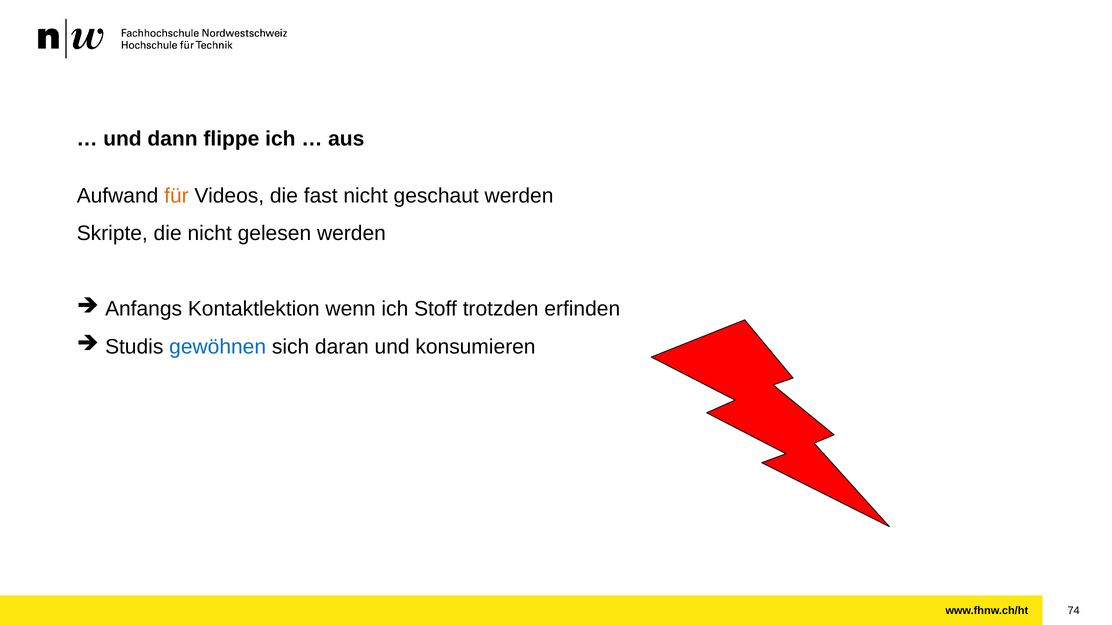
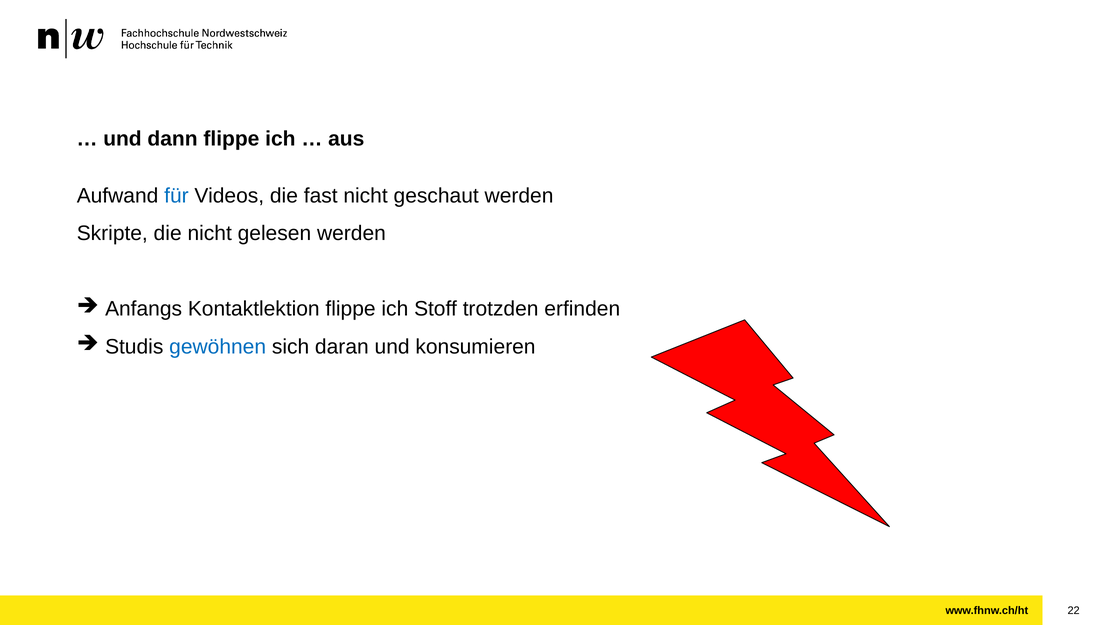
für colour: orange -> blue (176, 196)
Kontaktlektion wenn: wenn -> flippe (351, 309)
74: 74 -> 22 (1074, 611)
